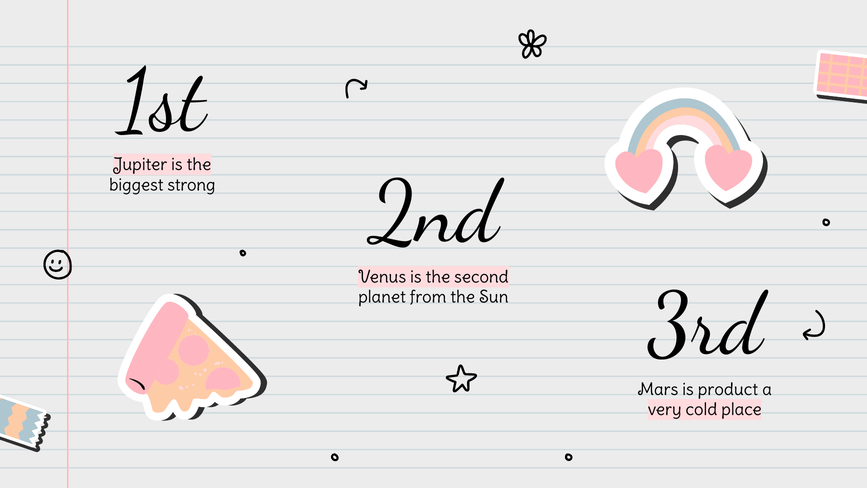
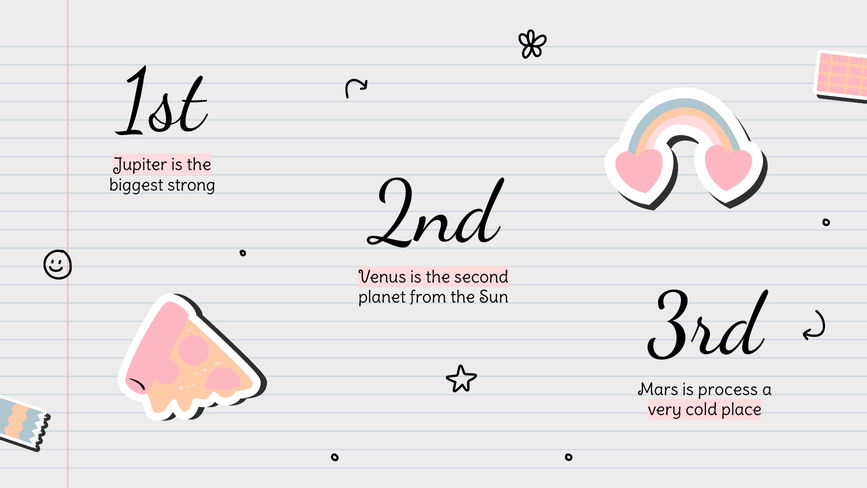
product: product -> process (728, 389)
